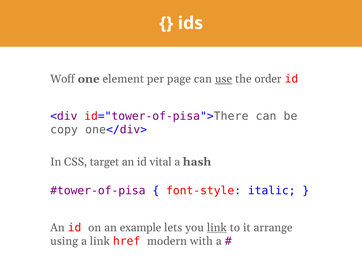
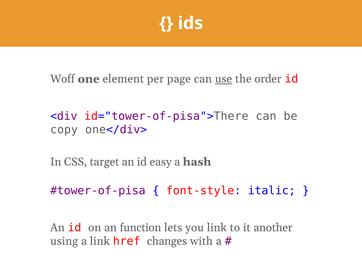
vital: vital -> easy (161, 162)
example: example -> function (141, 227)
link underline: present -> none (217, 227)
arrange: arrange -> another (273, 227)
modern: modern -> changes (167, 241)
